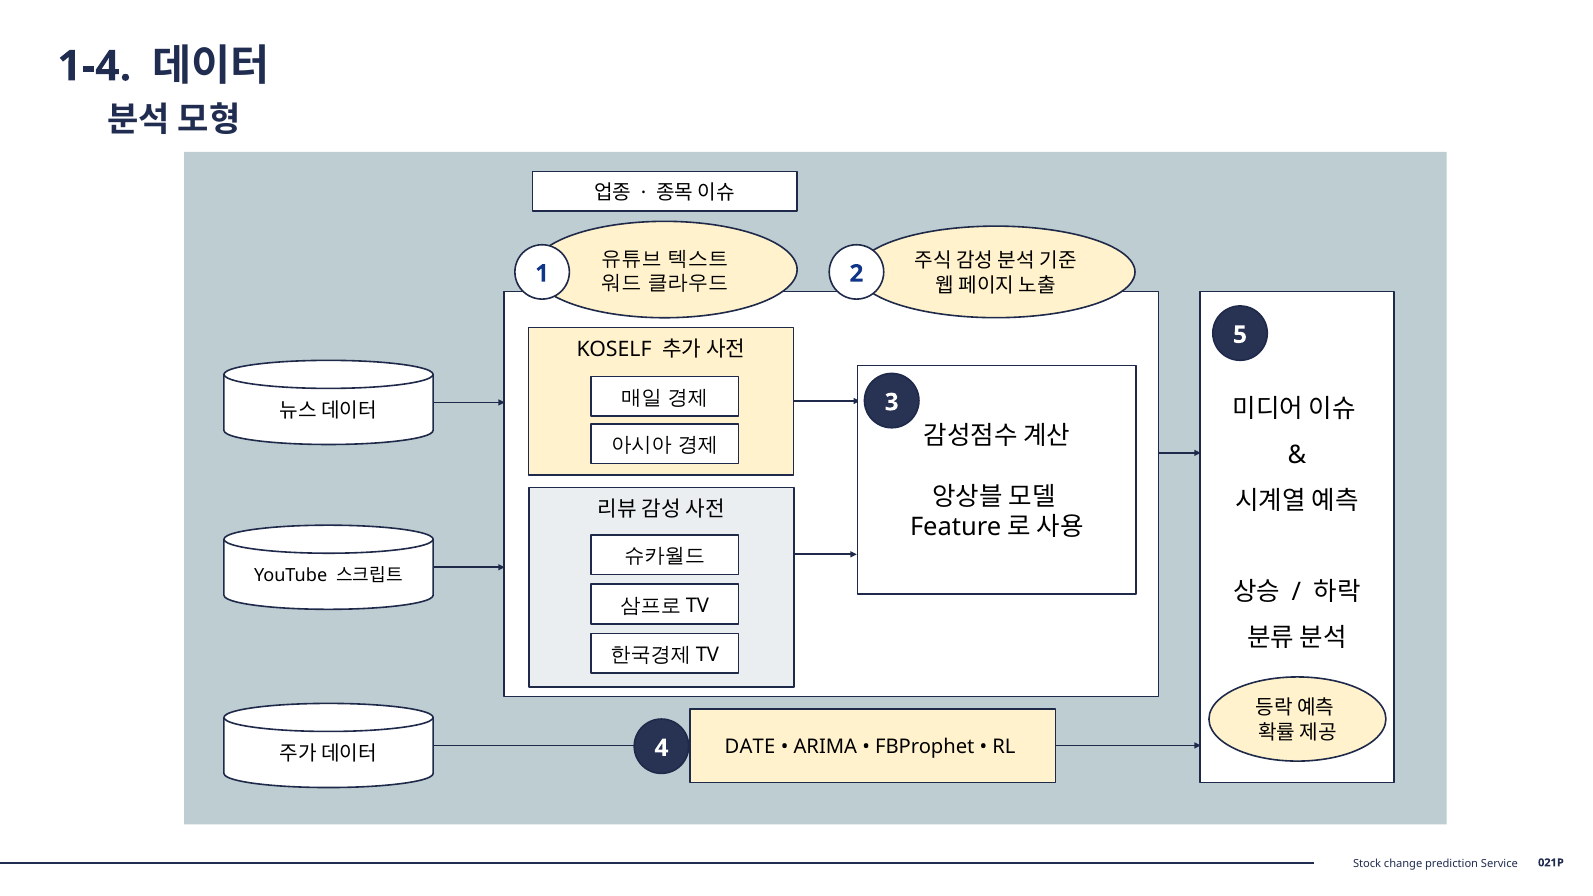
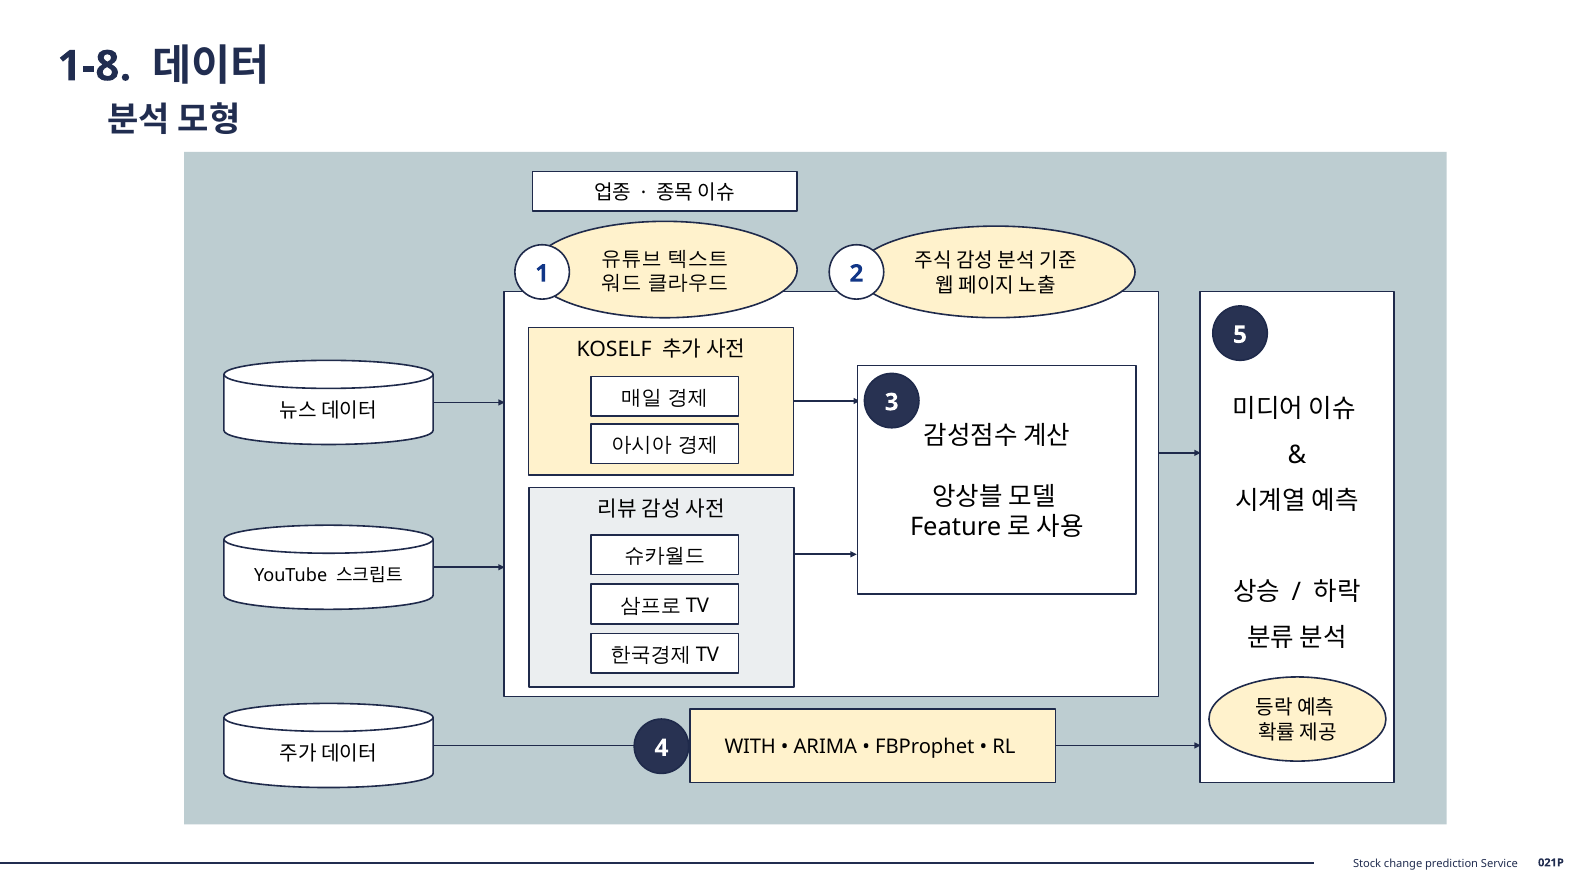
1-4: 1-4 -> 1-8 (94, 66)
DATE: DATE -> WITH (750, 747)
